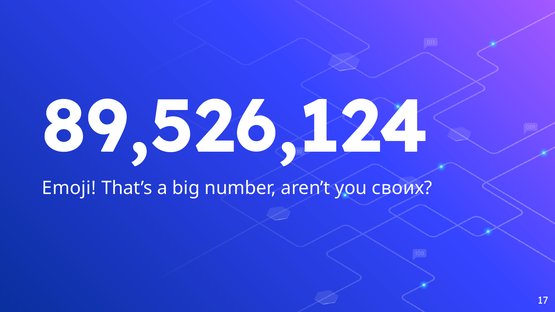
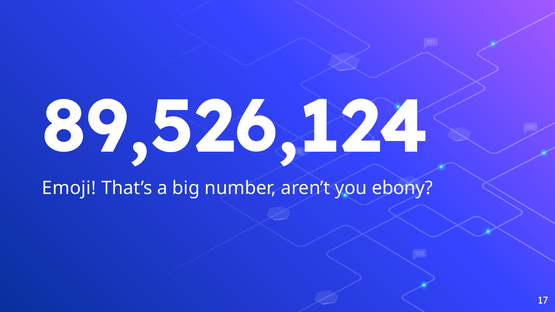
своих: своих -> ebony (402, 188)
